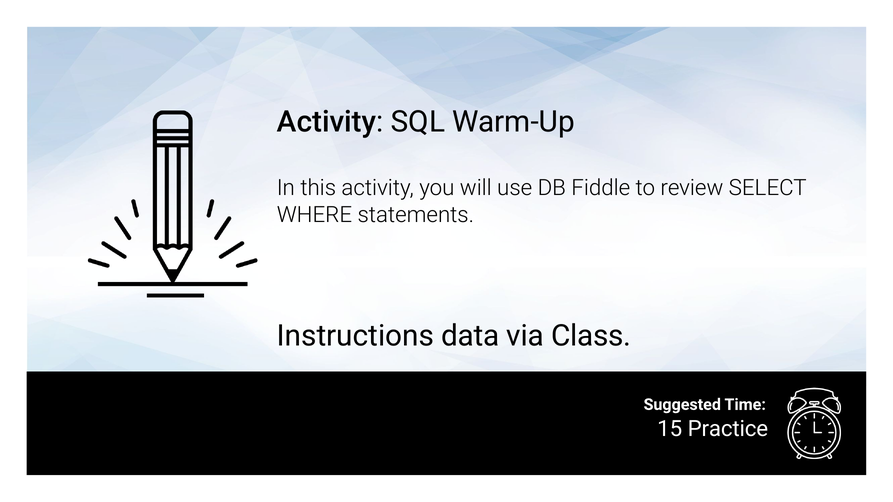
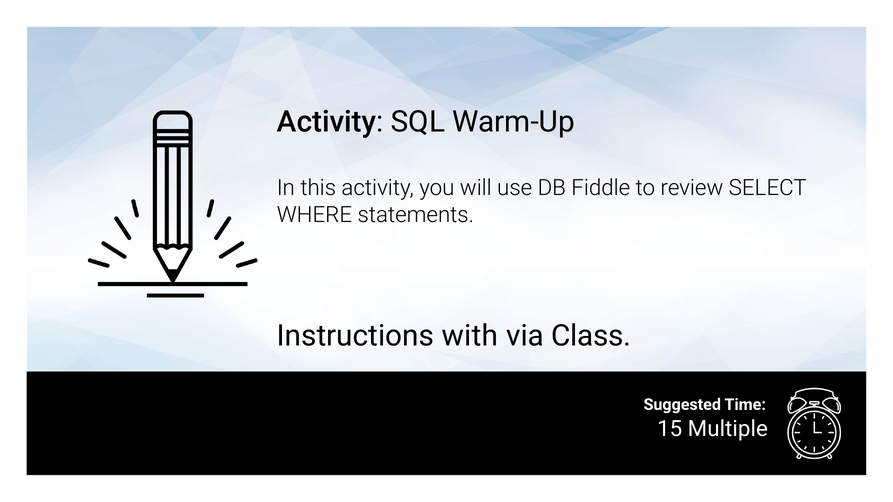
data: data -> with (470, 336)
Practice: Practice -> Multiple (728, 429)
